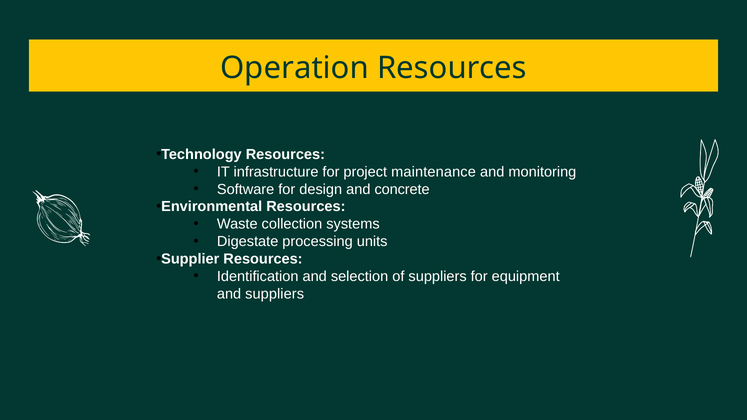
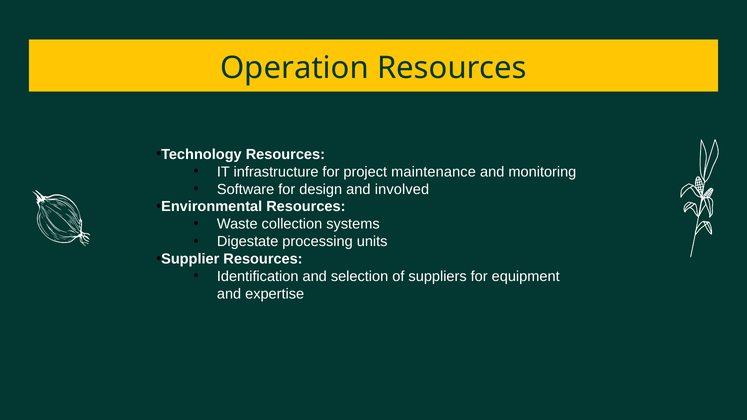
concrete: concrete -> involved (402, 189)
and suppliers: suppliers -> expertise (275, 294)
